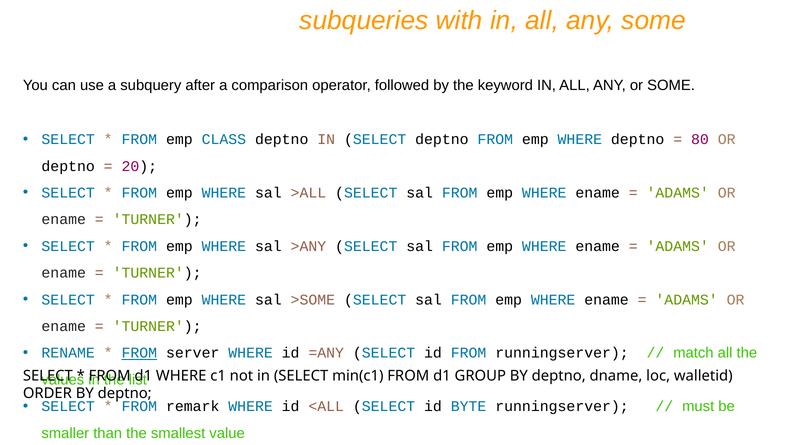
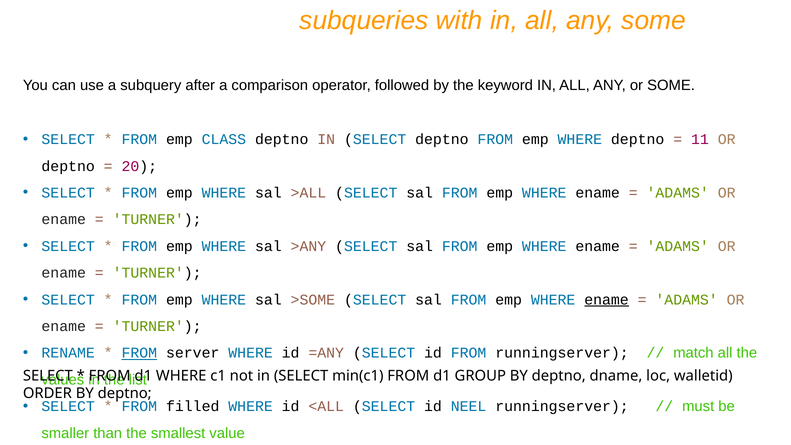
80: 80 -> 11 (700, 139)
ename underline: none -> present (607, 300)
remark: remark -> filled (193, 406)
BYTE: BYTE -> NEEL (469, 406)
